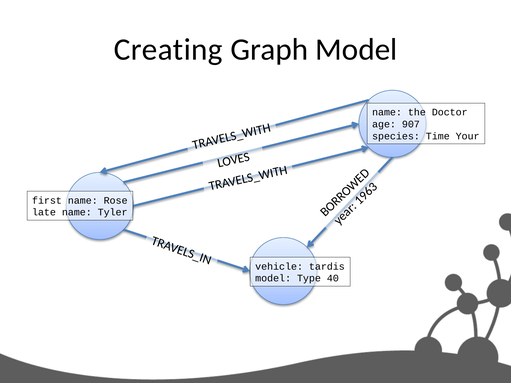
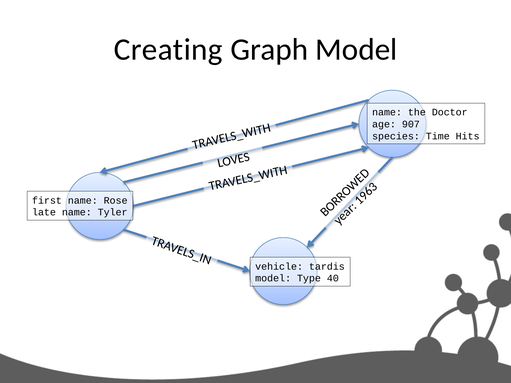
Your: Your -> Hits (468, 136)
